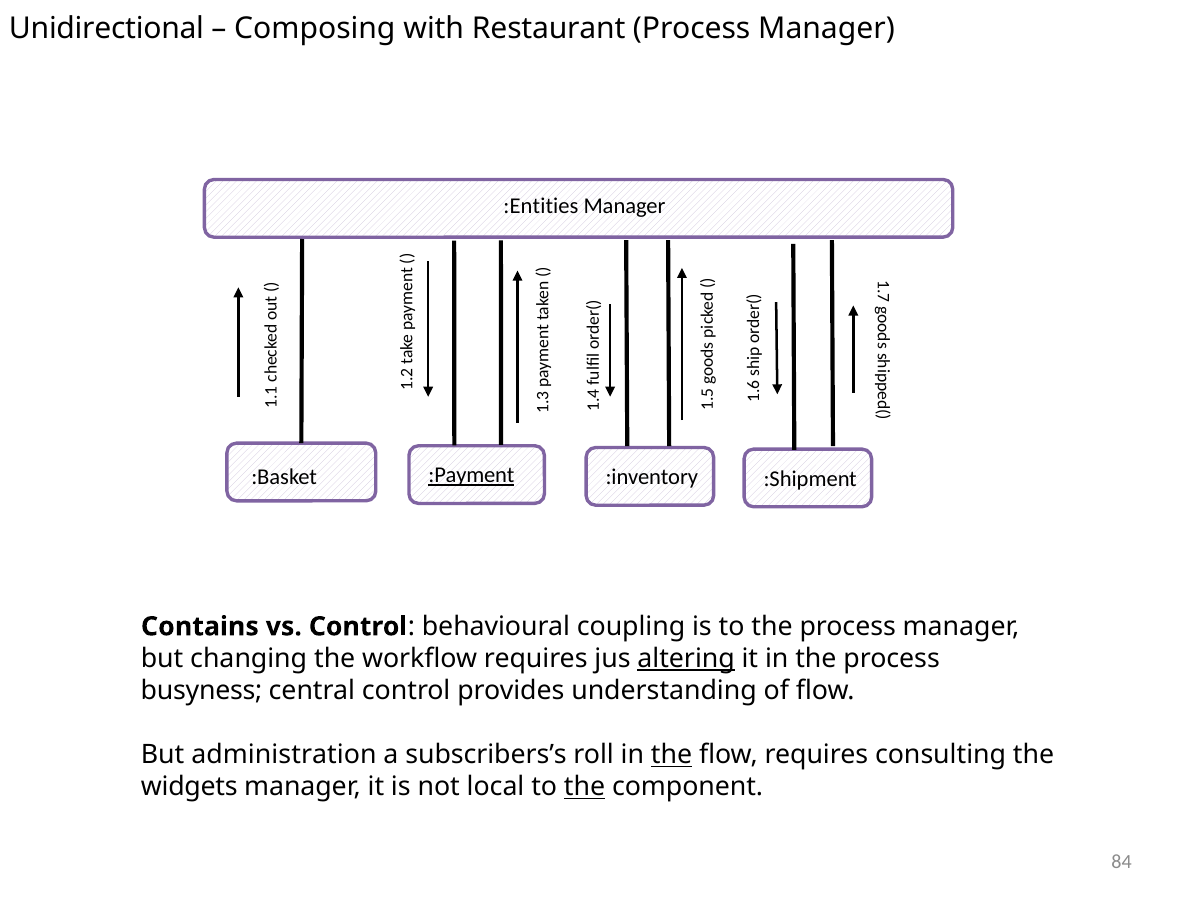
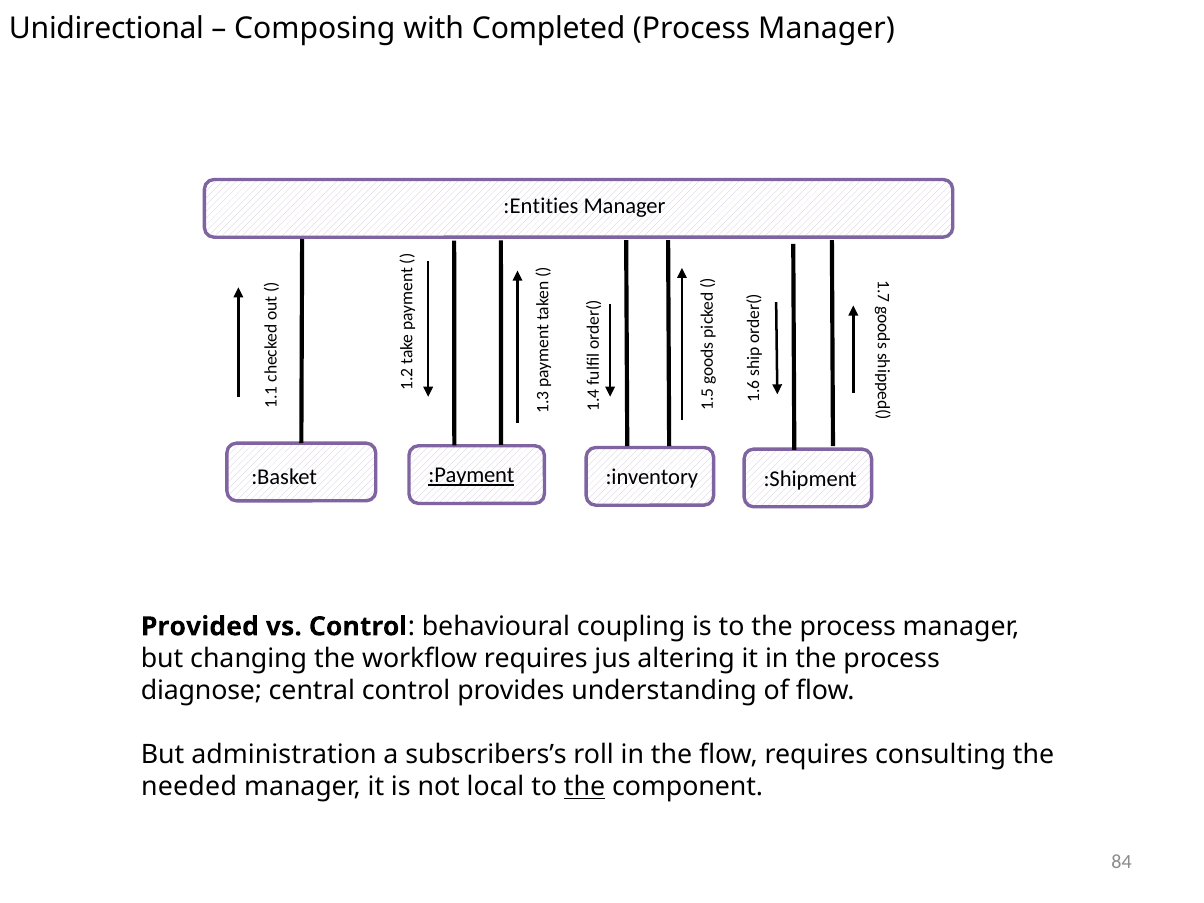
Restaurant: Restaurant -> Completed (549, 29)
Contains: Contains -> Provided (200, 627)
altering underline: present -> none (686, 659)
busyness: busyness -> diagnose (201, 691)
the underline: present -> none (672, 755)
widgets: widgets -> needed (189, 787)
